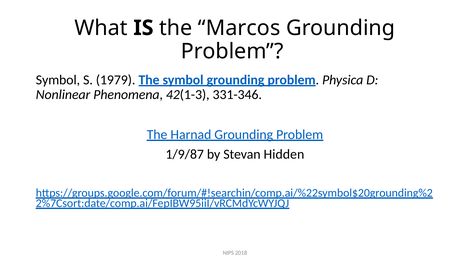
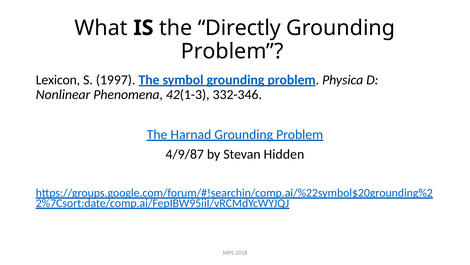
Marcos: Marcos -> Directly (239, 28)
Symbol: Symbol -> Lexicon (58, 80)
1979: 1979 -> 1997 (116, 80)
331-346: 331-346 -> 332-346 (237, 95)
1/9/87: 1/9/87 -> 4/9/87 (185, 154)
